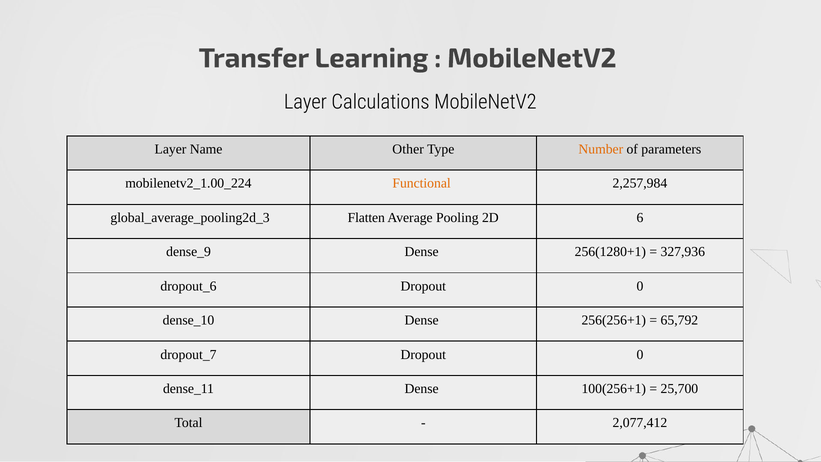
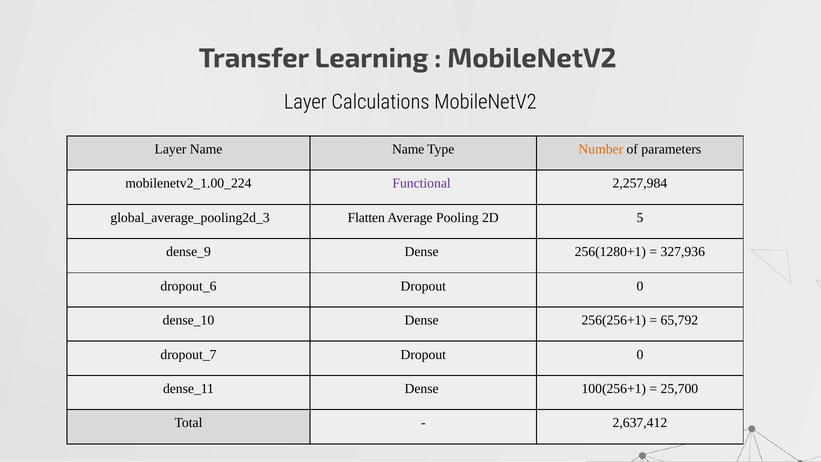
Name Other: Other -> Name (408, 149)
Functional colour: orange -> purple (422, 183)
6: 6 -> 5 (640, 218)
2,077,412: 2,077,412 -> 2,637,412 (640, 423)
